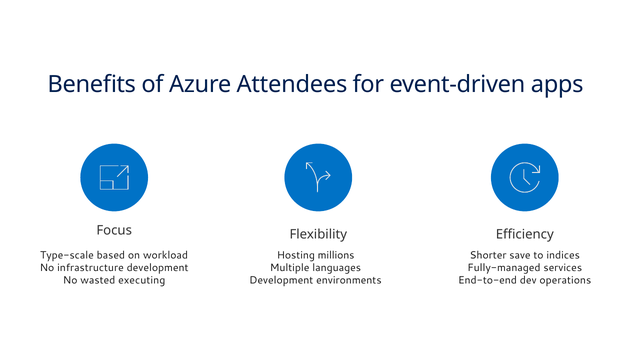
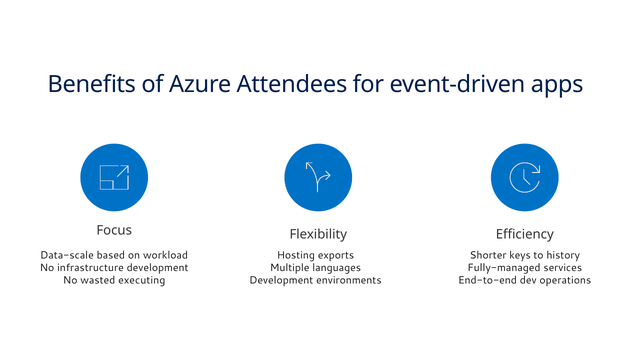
Type-scale: Type-scale -> Data-scale (67, 255)
millions: millions -> exports (336, 255)
save: save -> keys (520, 255)
indices: indices -> history (563, 255)
